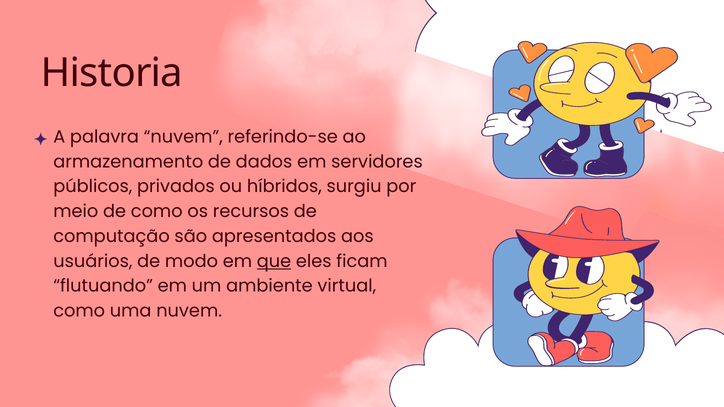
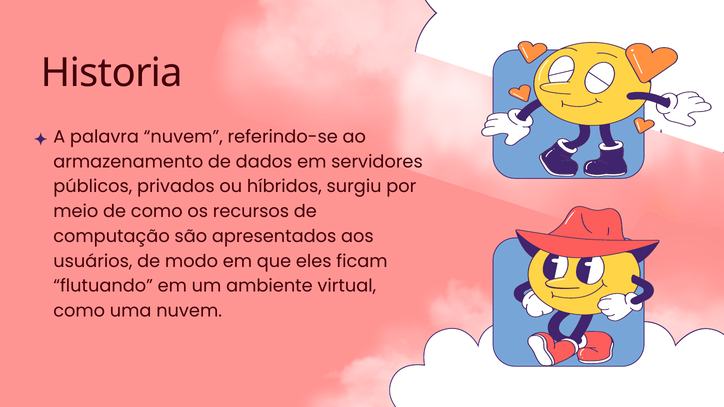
que underline: present -> none (274, 261)
